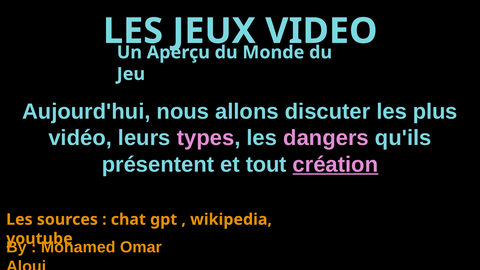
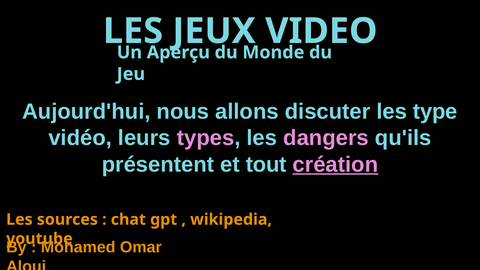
plus: plus -> type (435, 112)
